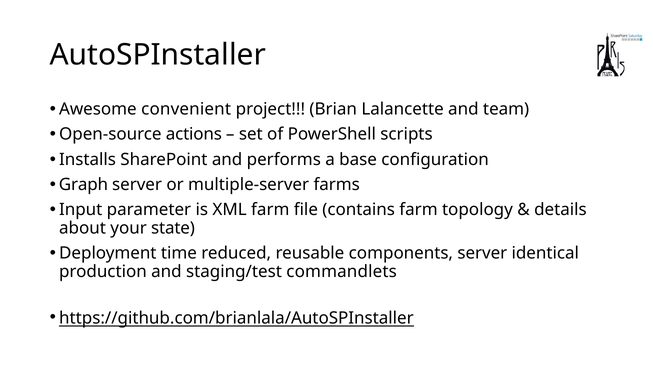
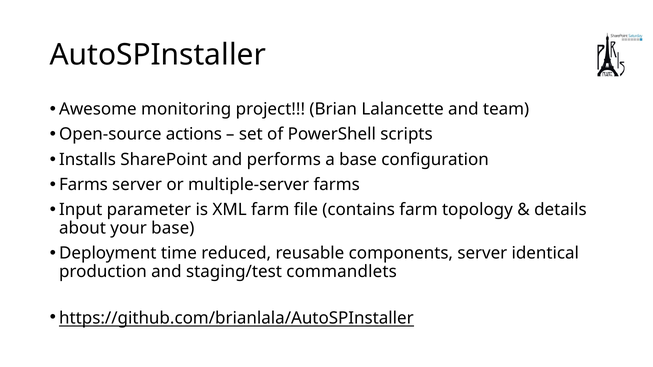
convenient: convenient -> monitoring (186, 109)
Graph: Graph -> Farms (83, 185)
your state: state -> base (173, 228)
